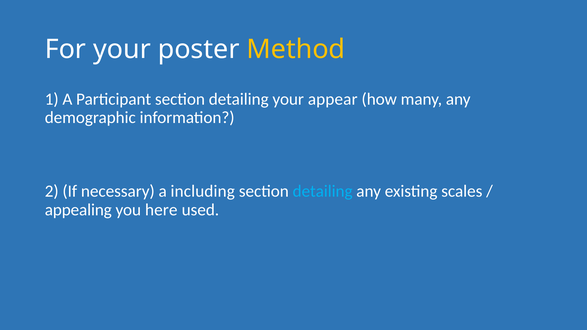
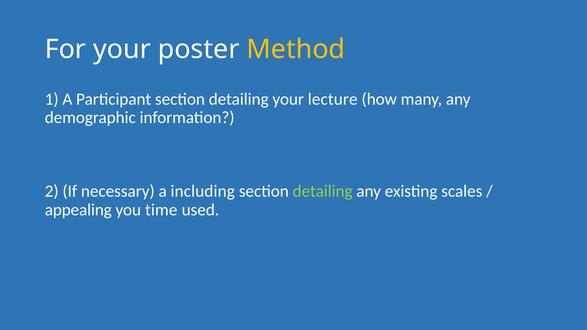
appear: appear -> lecture (333, 99)
detailing colour: light blue -> light green (323, 191)
here: here -> time (161, 210)
